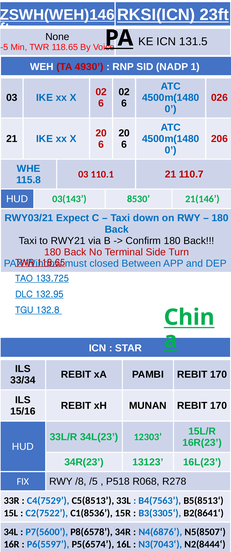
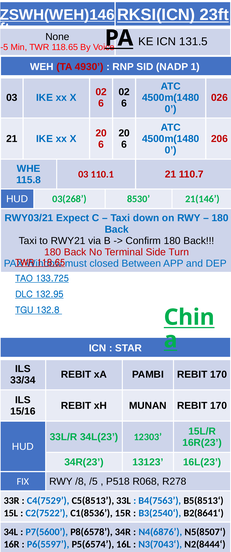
03(143: 03(143 -> 03(268 (69, 199)
B3(3305‘: B3(3305‘ -> B3(2540‘ (160, 514)
